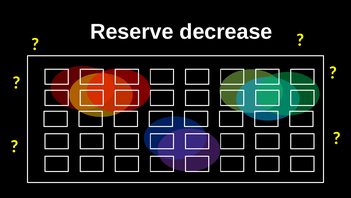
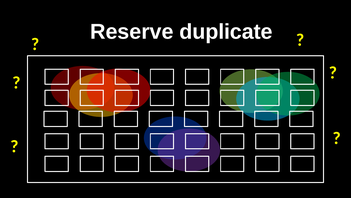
decrease: decrease -> duplicate (226, 32)
